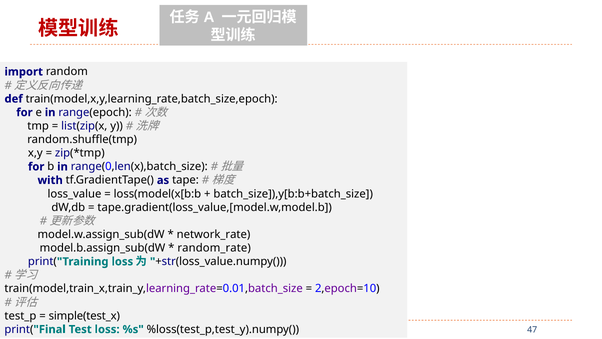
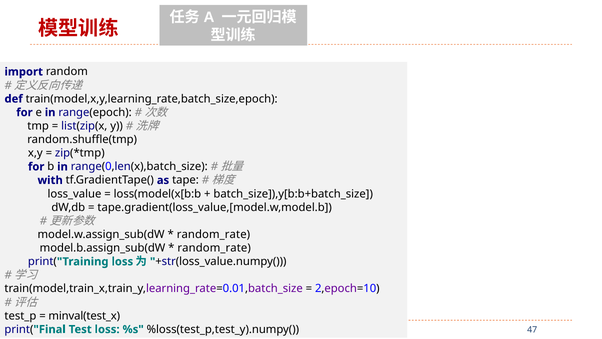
network_rate: network_rate -> random_rate (213, 234)
simple(test_x: simple(test_x -> minval(test_x (84, 315)
